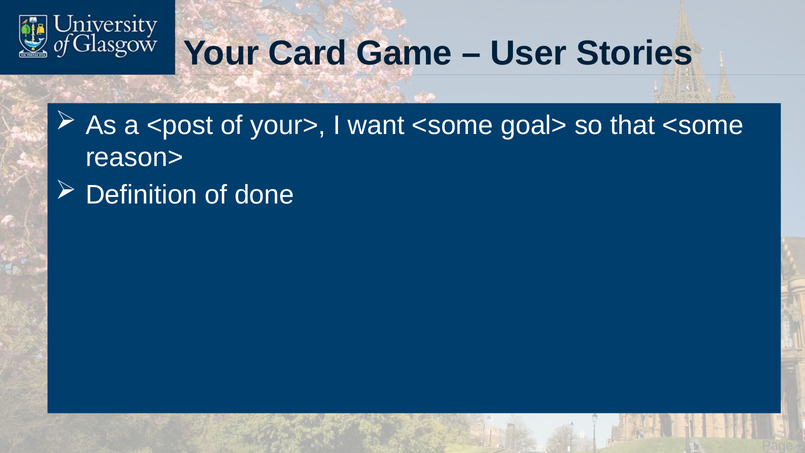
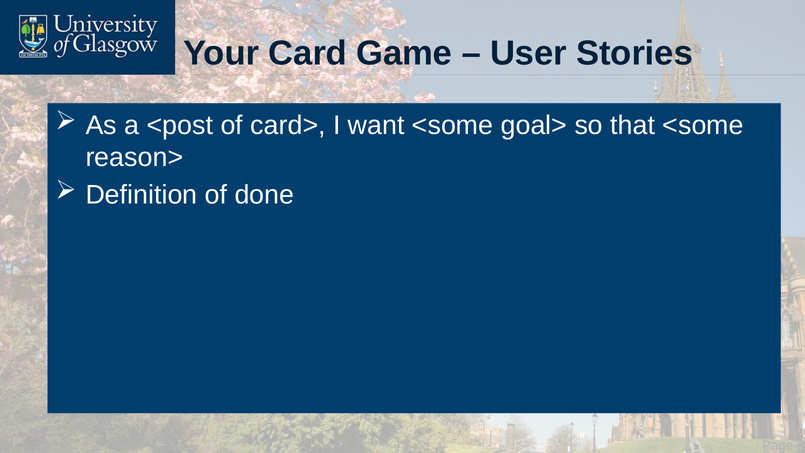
your>: your> -> card> (288, 125)
